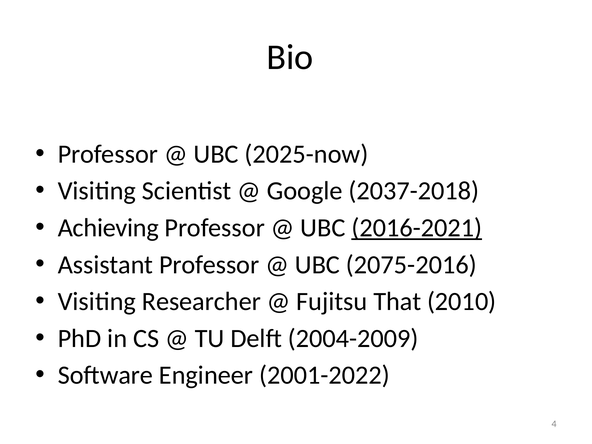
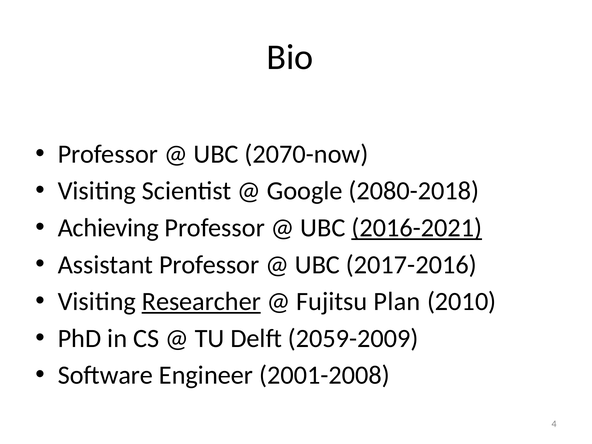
2025-now: 2025-now -> 2070-now (307, 154)
2037-2018: 2037-2018 -> 2080-2018 (414, 191)
2075-2016: 2075-2016 -> 2017-2016 (411, 265)
Researcher underline: none -> present (201, 302)
That: That -> Plan (397, 302)
2004-2009: 2004-2009 -> 2059-2009 (353, 338)
2001-2022: 2001-2022 -> 2001-2008 (324, 375)
